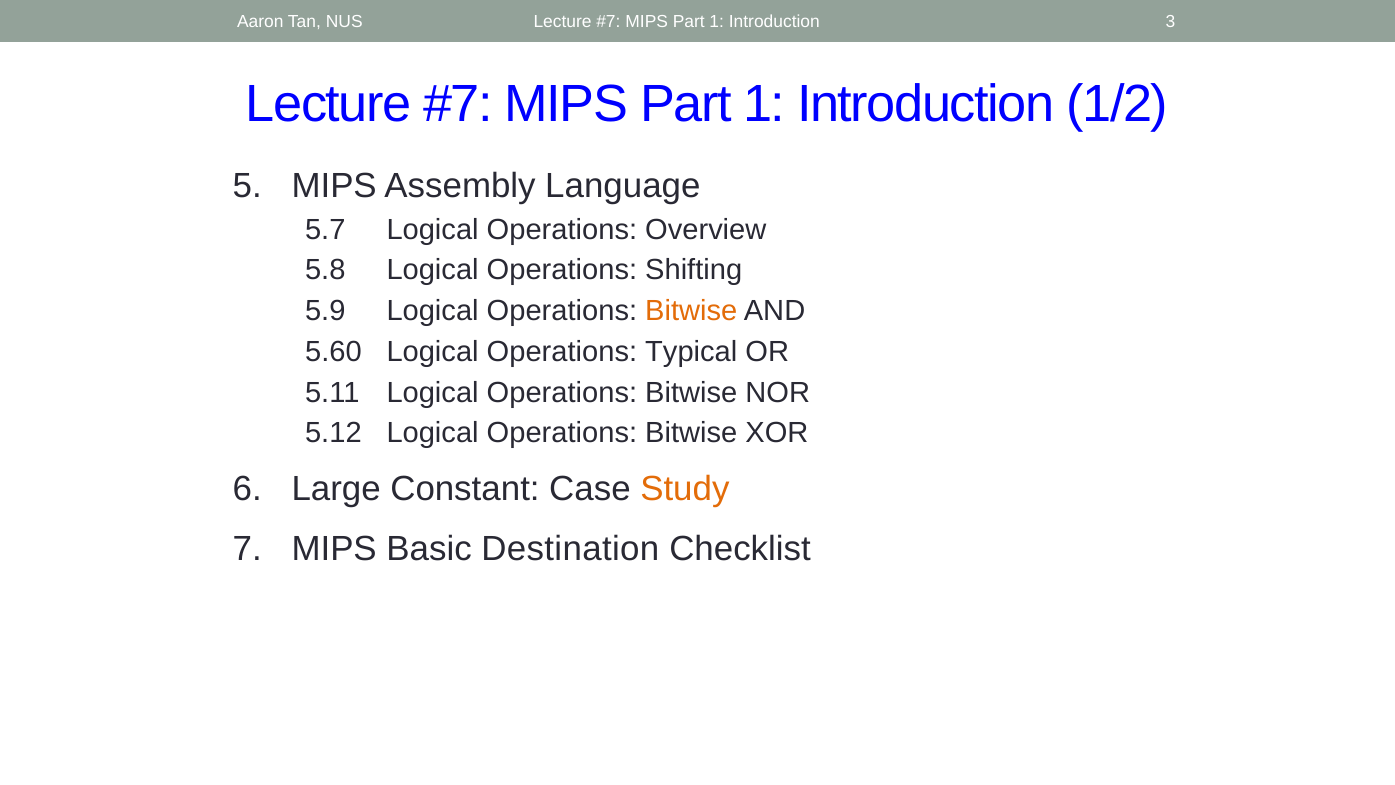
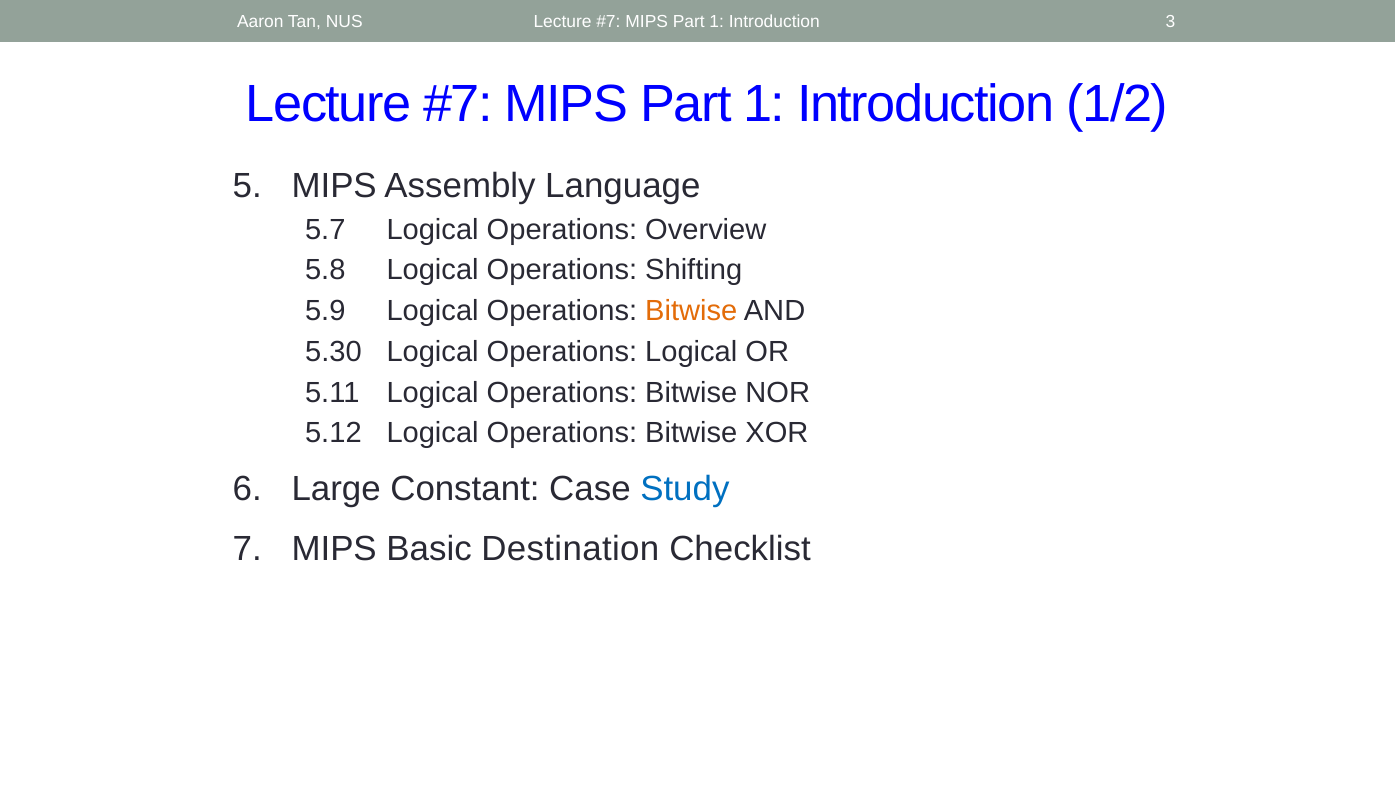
5.60: 5.60 -> 5.30 (333, 352)
Operations Typical: Typical -> Logical (691, 352)
Study colour: orange -> blue (685, 489)
